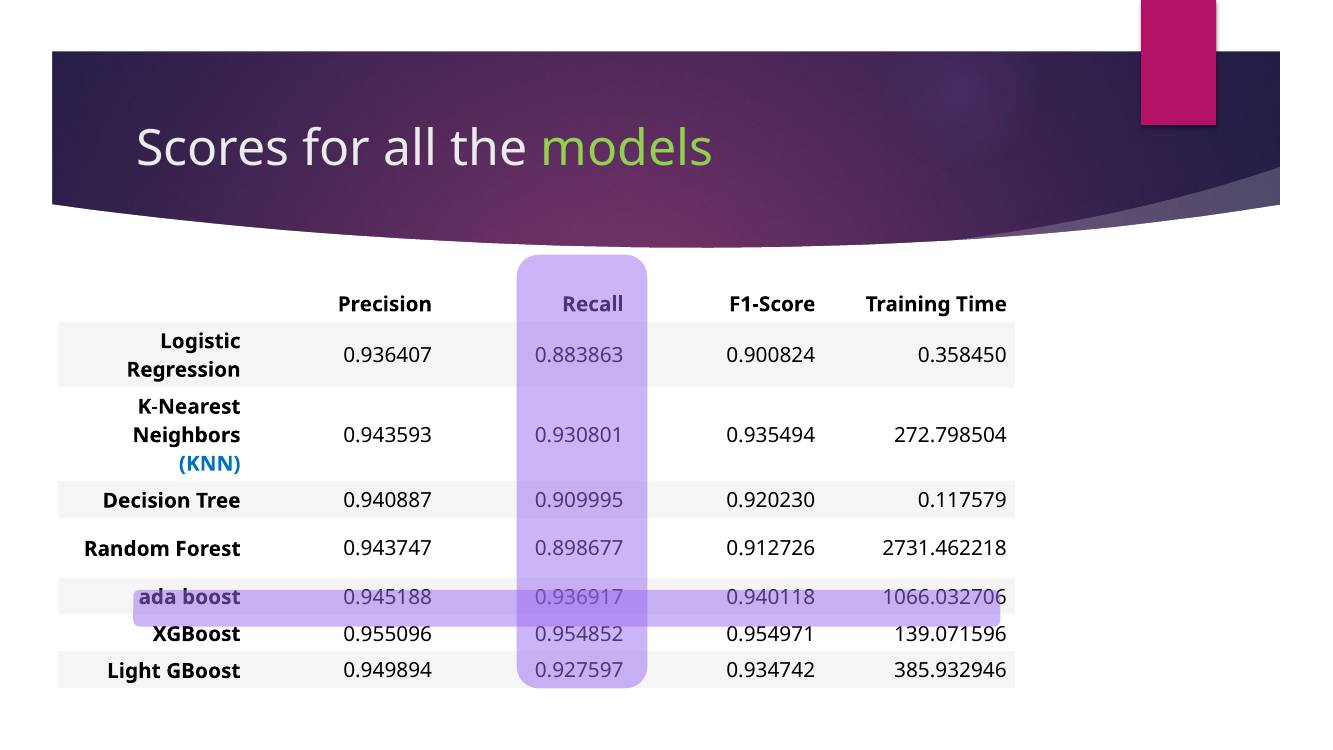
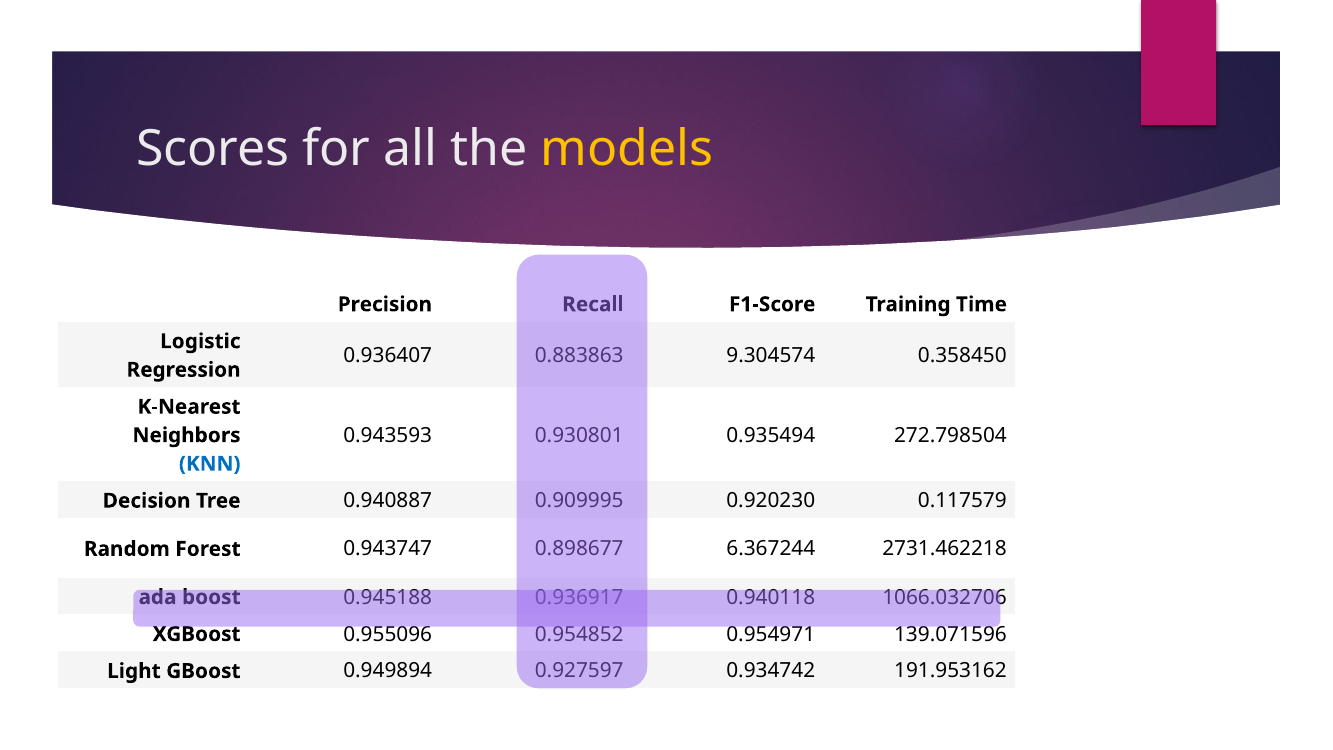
models colour: light green -> yellow (627, 149)
0.900824: 0.900824 -> 9.304574 (771, 356)
0.912726: 0.912726 -> 6.367244 (771, 549)
385.932946: 385.932946 -> 191.953162 (950, 671)
